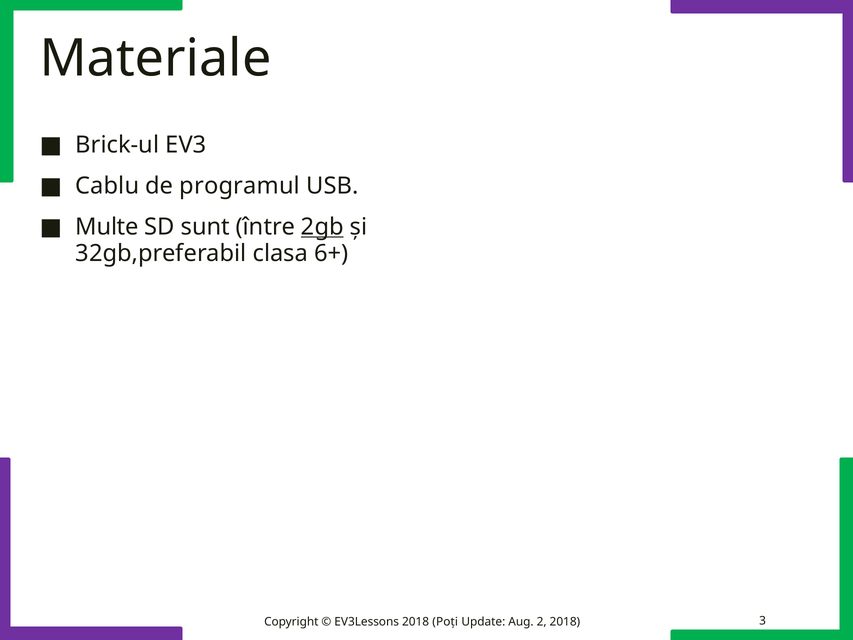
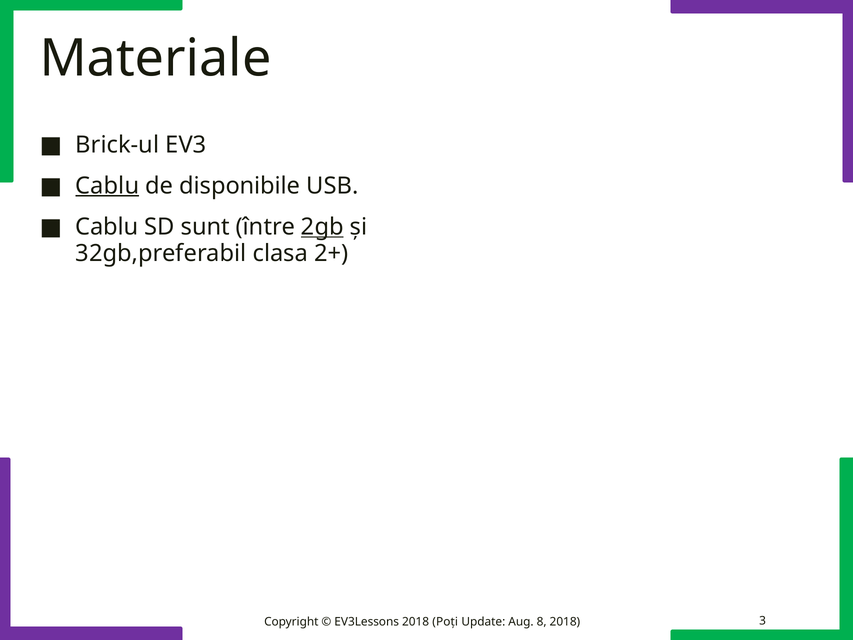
Cablu underline: none -> present (107, 186)
programul: programul -> disponibile (240, 186)
Multe: Multe -> Cablu (107, 227)
6+: 6+ -> 2+ (331, 253)
2: 2 -> 8 (542, 622)
